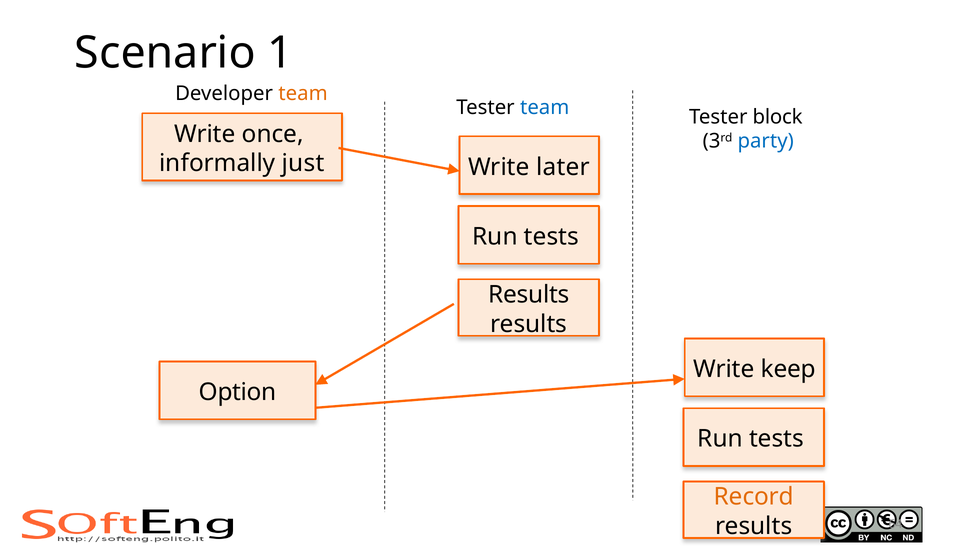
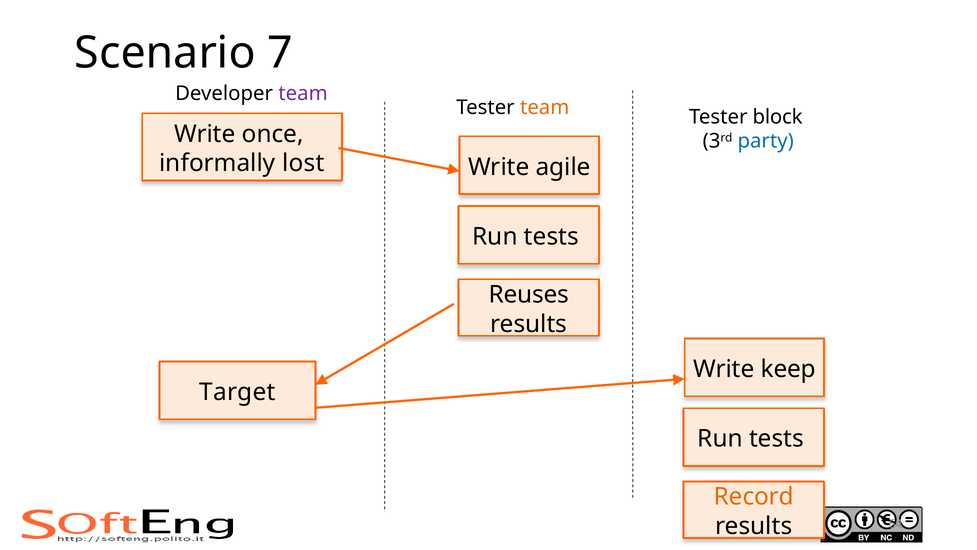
1: 1 -> 7 (280, 53)
team colour: orange -> purple (303, 94)
team colour: blue -> orange (545, 107)
just: just -> lost (303, 163)
later: later -> agile (563, 167)
Results: Results -> Reuses (529, 294)
Option: Option -> Target (237, 392)
